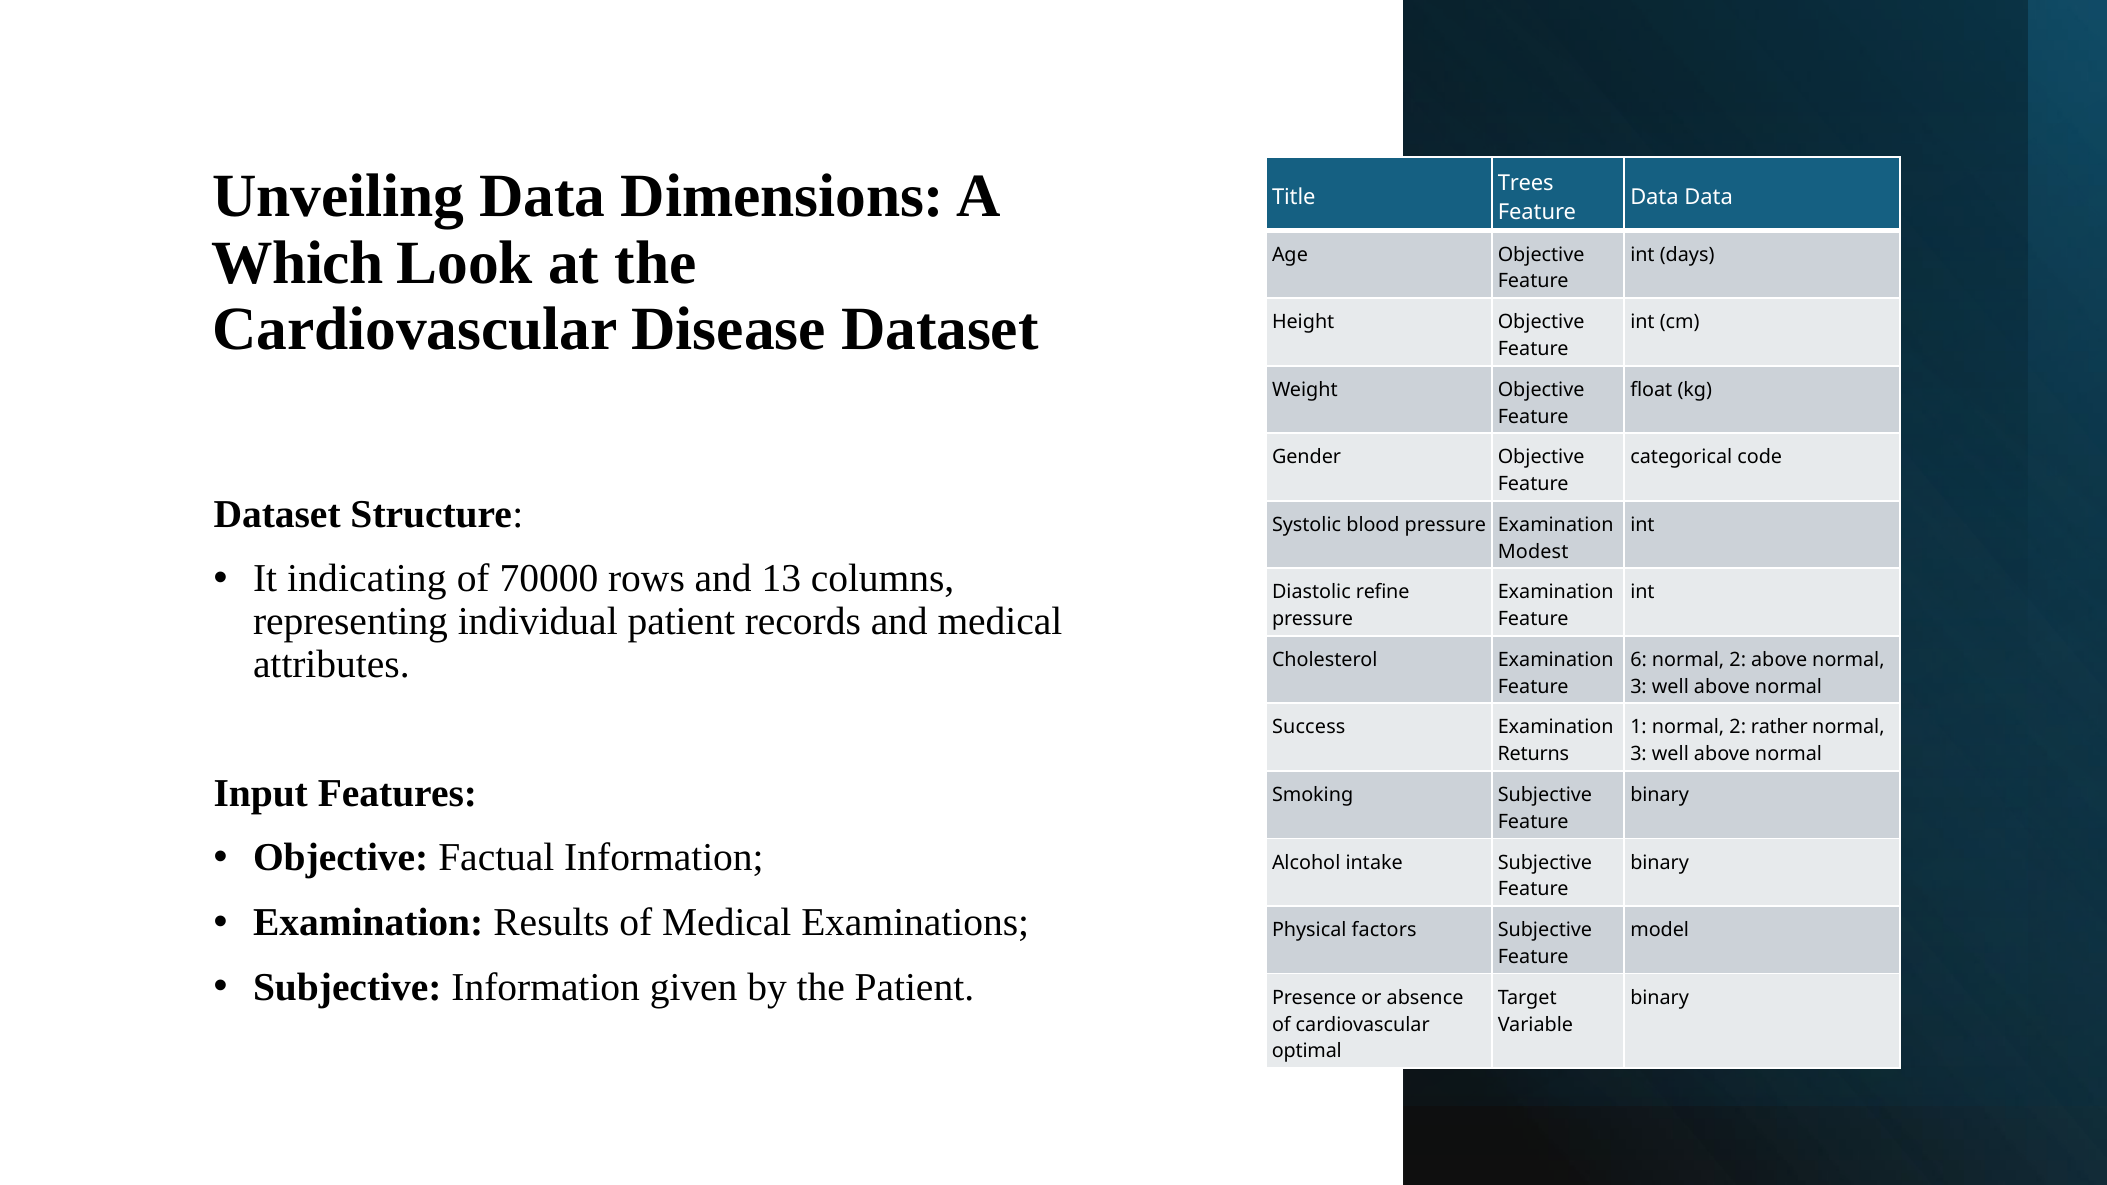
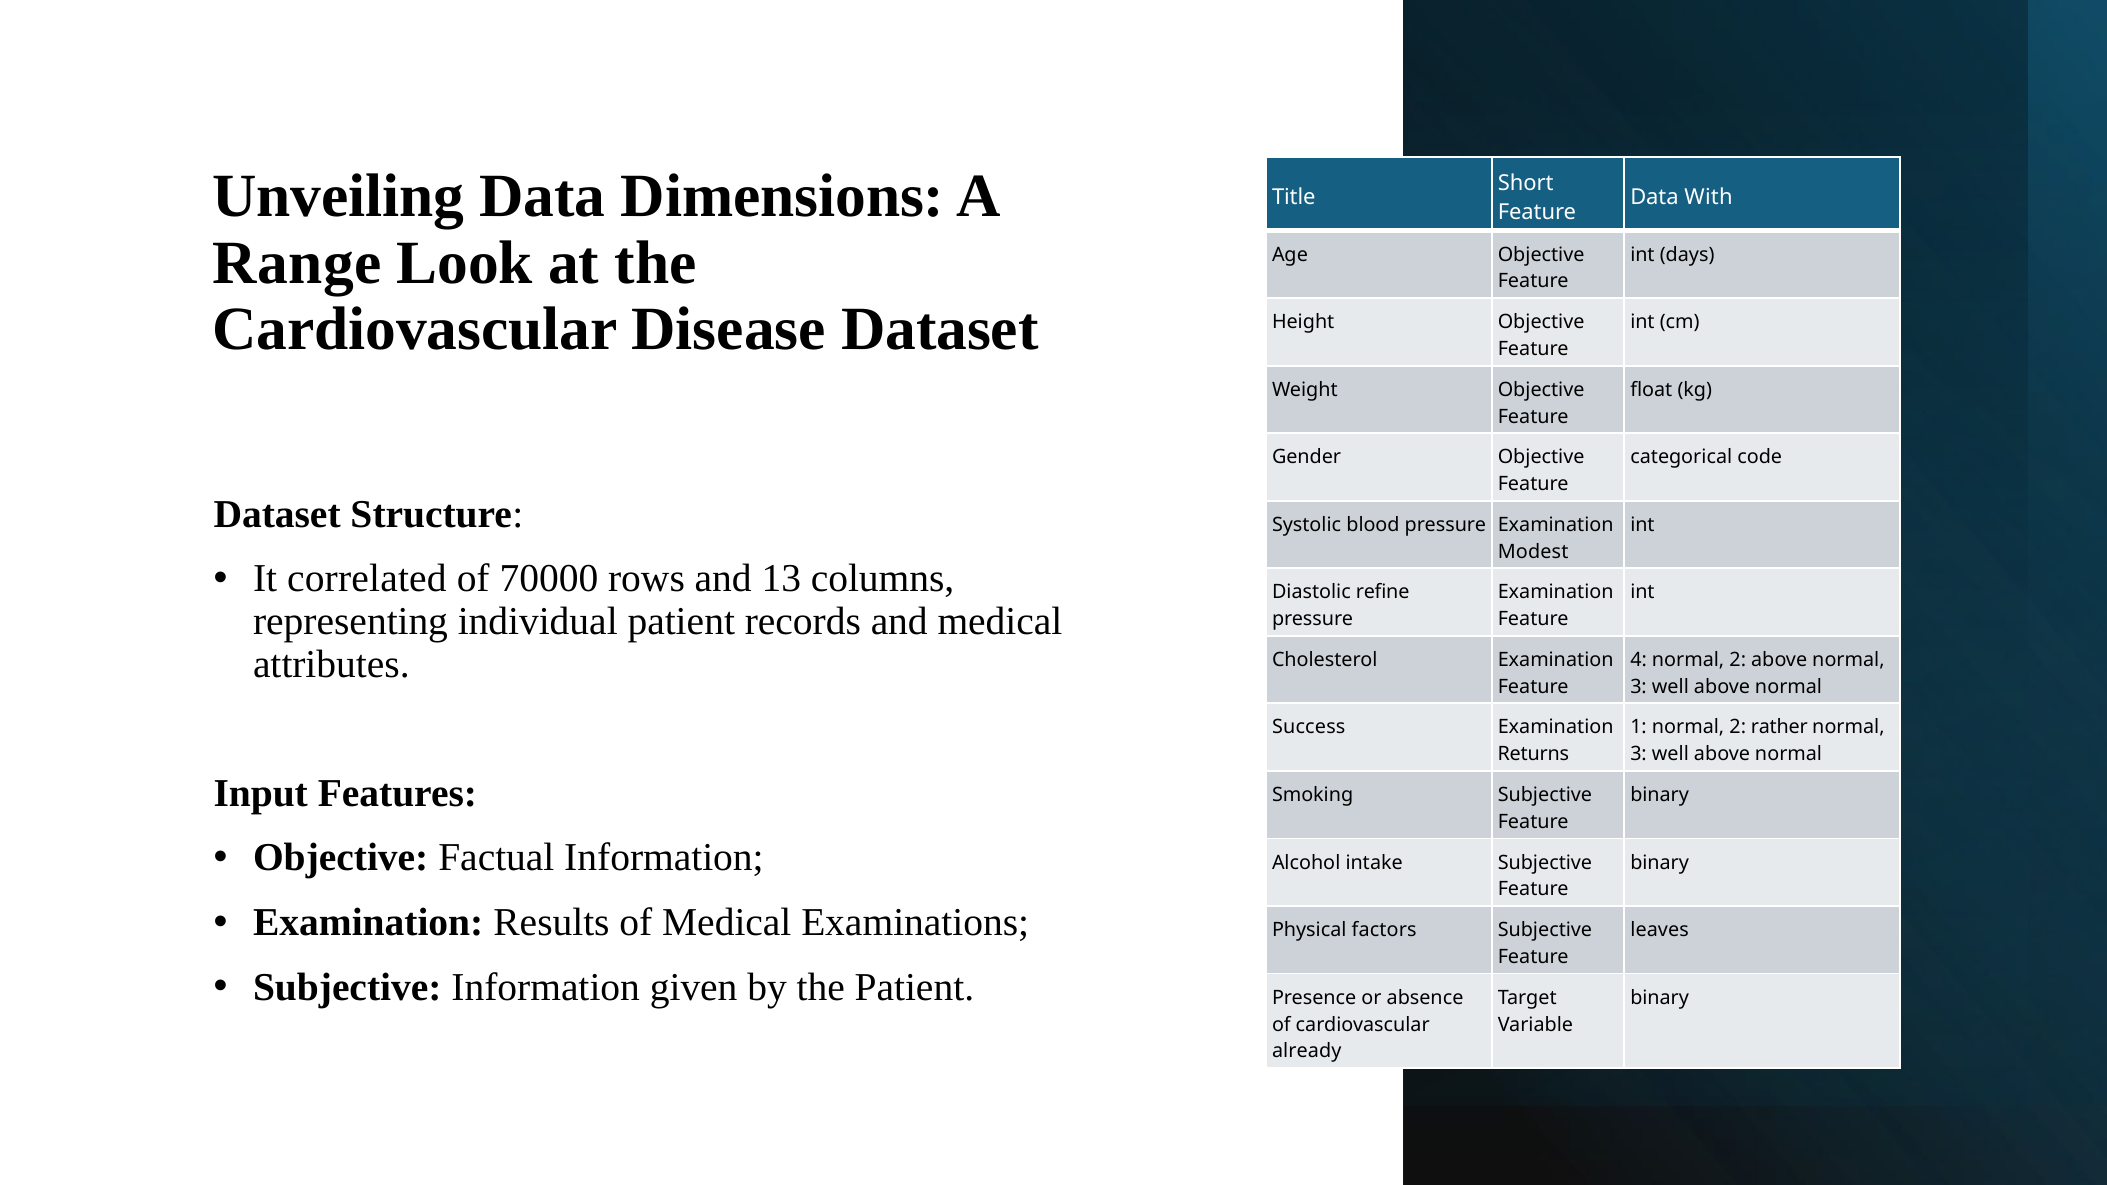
Trees: Trees -> Short (1526, 183)
Data Data: Data -> With (1709, 198)
Which: Which -> Range (297, 263)
indicating: indicating -> correlated (367, 579)
6: 6 -> 4 (1639, 660)
model: model -> leaves (1660, 930)
optimal: optimal -> already (1307, 1052)
